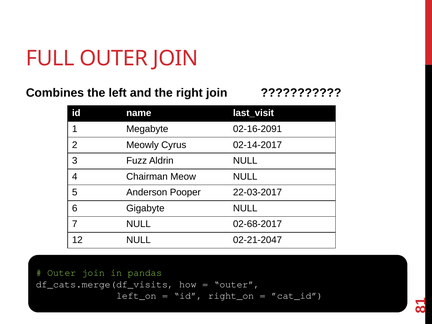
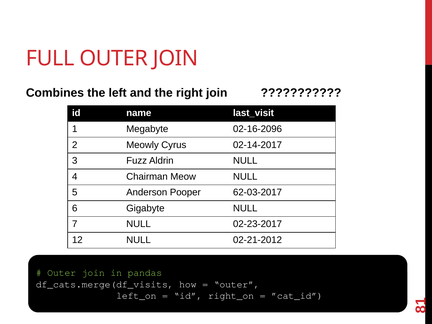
02-16-2091: 02-16-2091 -> 02-16-2096 (257, 129)
22-03-2017: 22-03-2017 -> 62-03-2017 (257, 192)
02-68-2017: 02-68-2017 -> 02-23-2017 (257, 224)
02-21-2047: 02-21-2047 -> 02-21-2012 (257, 240)
